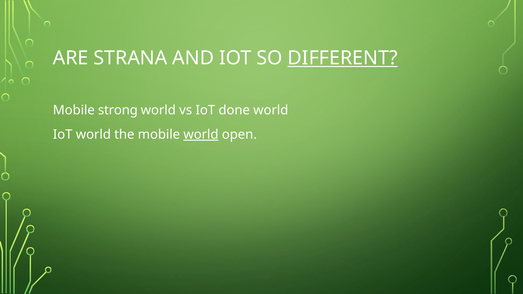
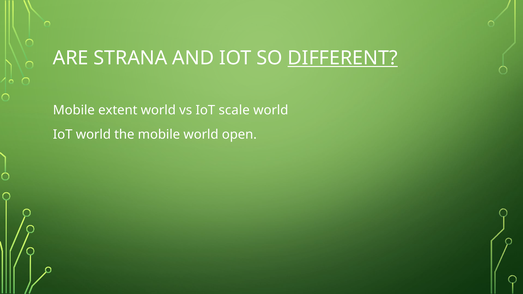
strong: strong -> extent (118, 110)
done: done -> scale (234, 110)
world underline: present -> none (201, 135)
